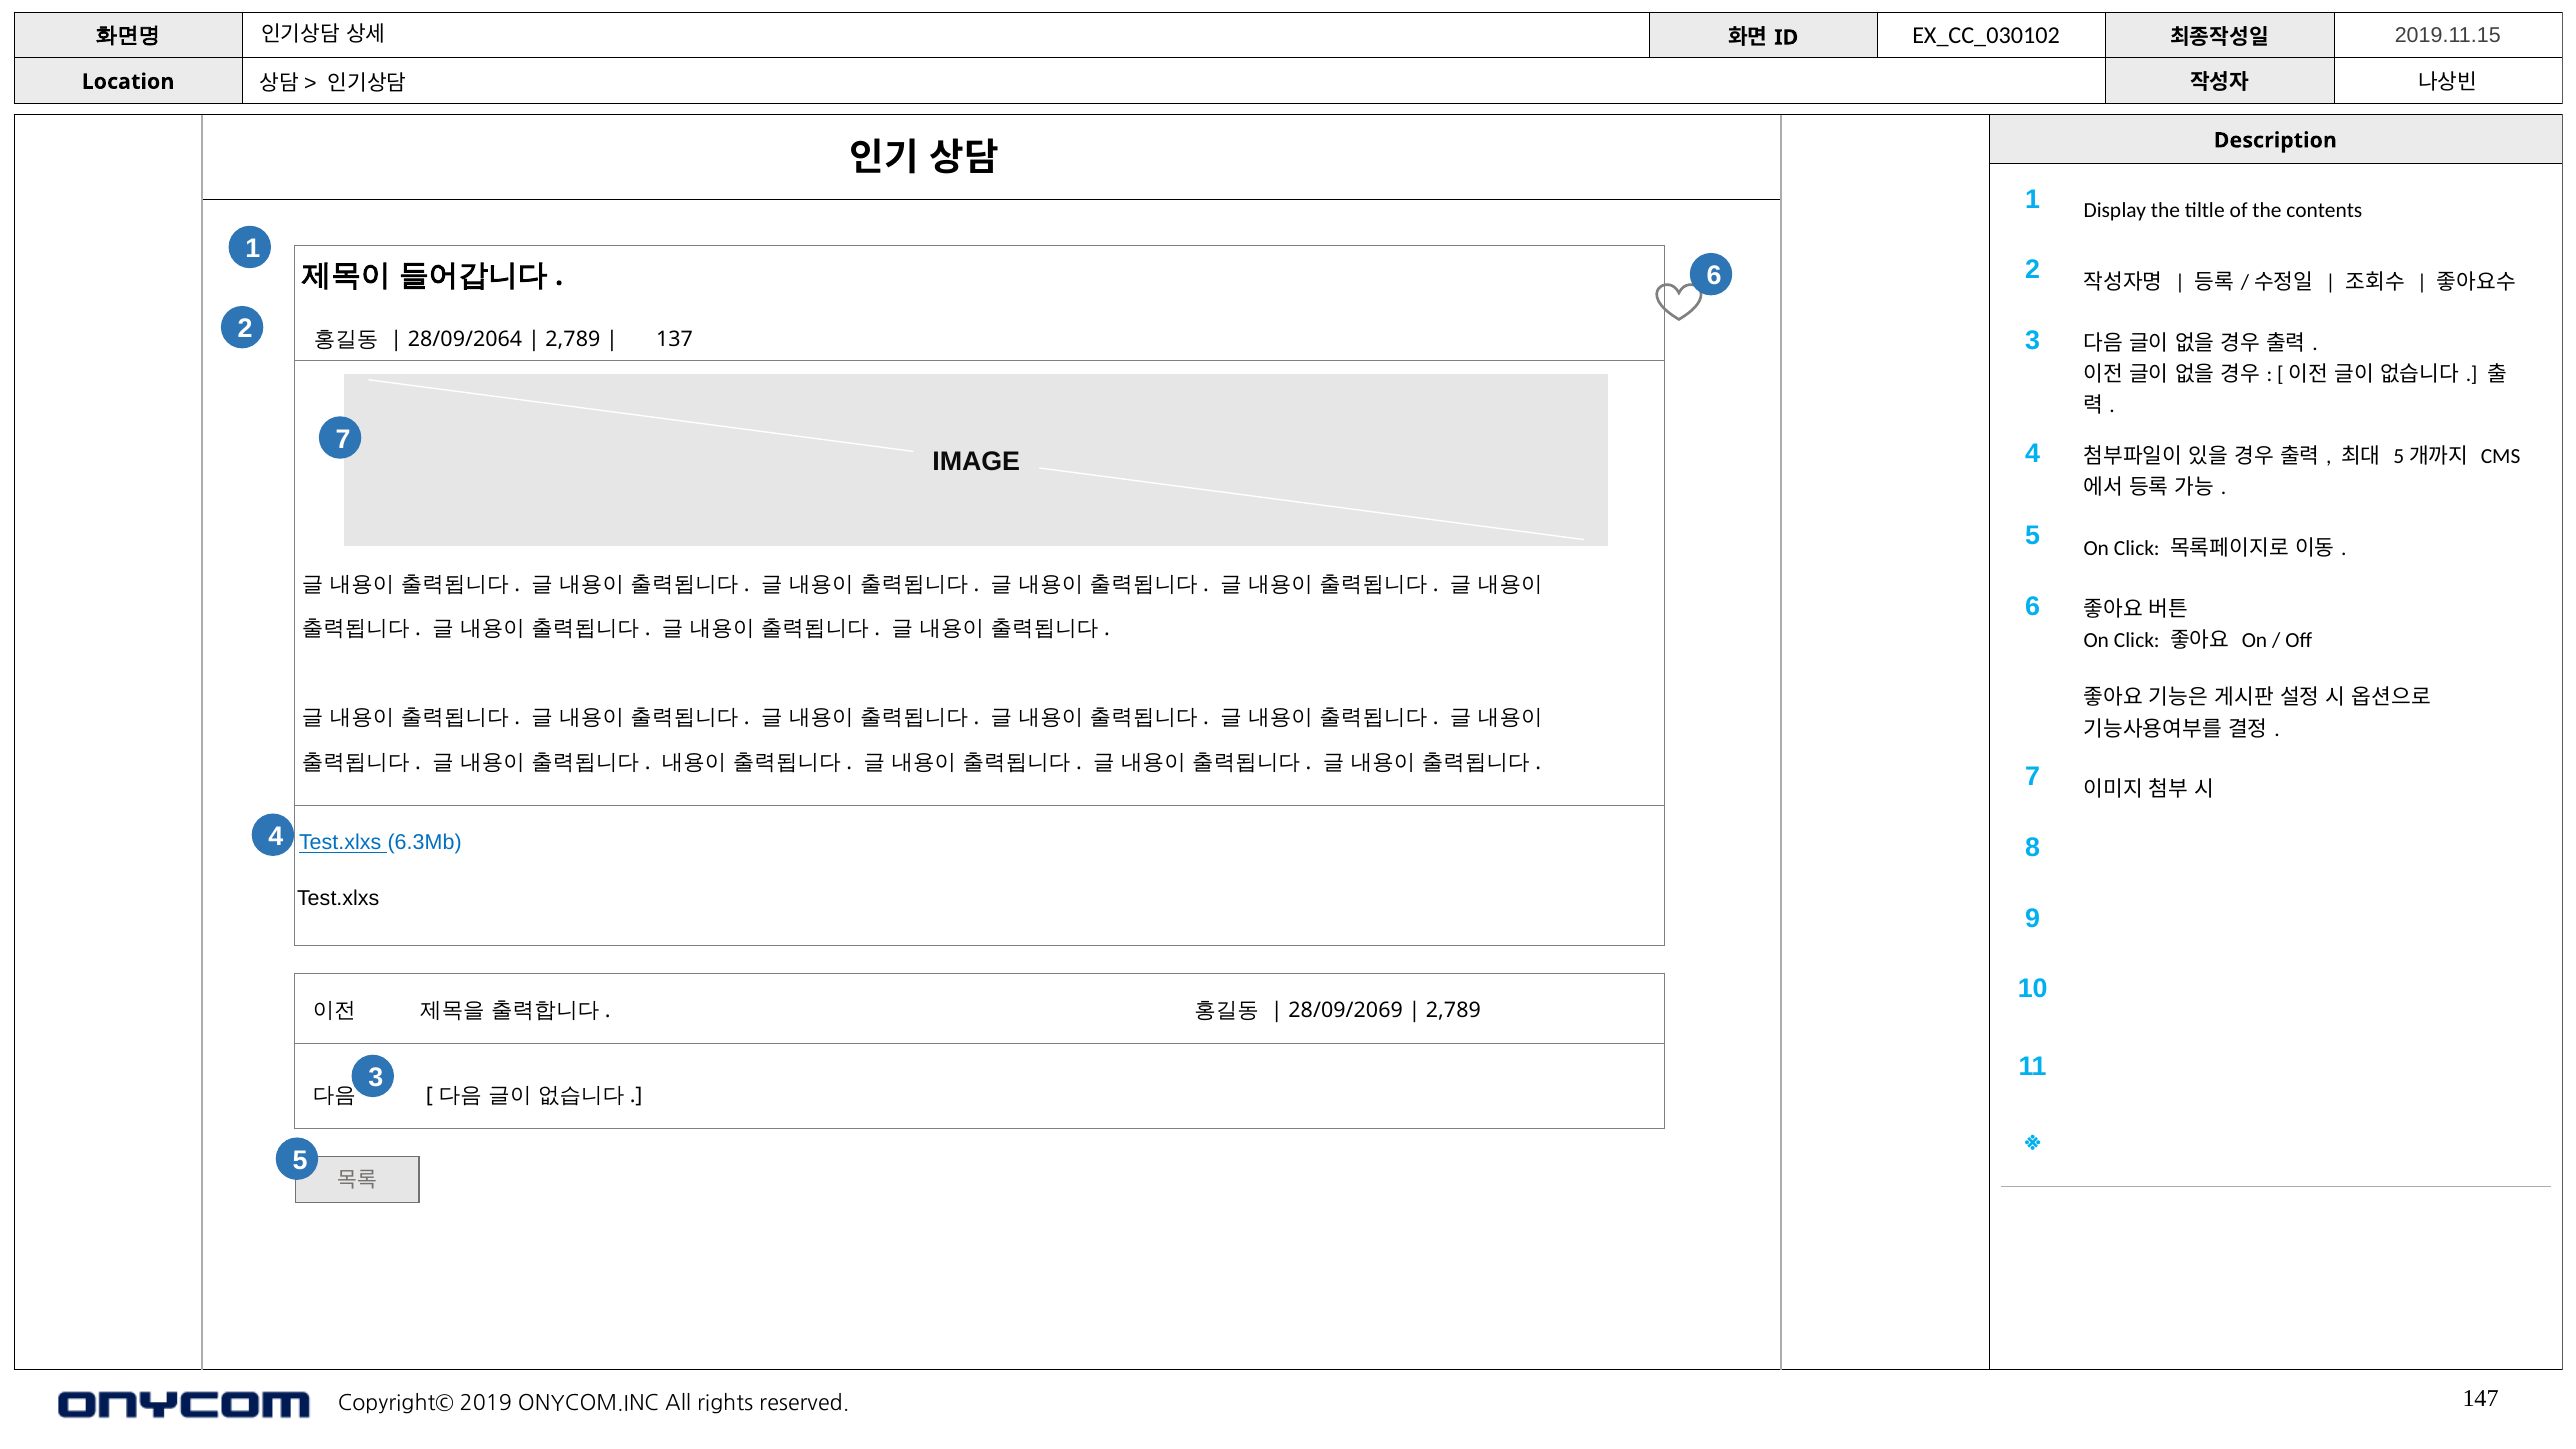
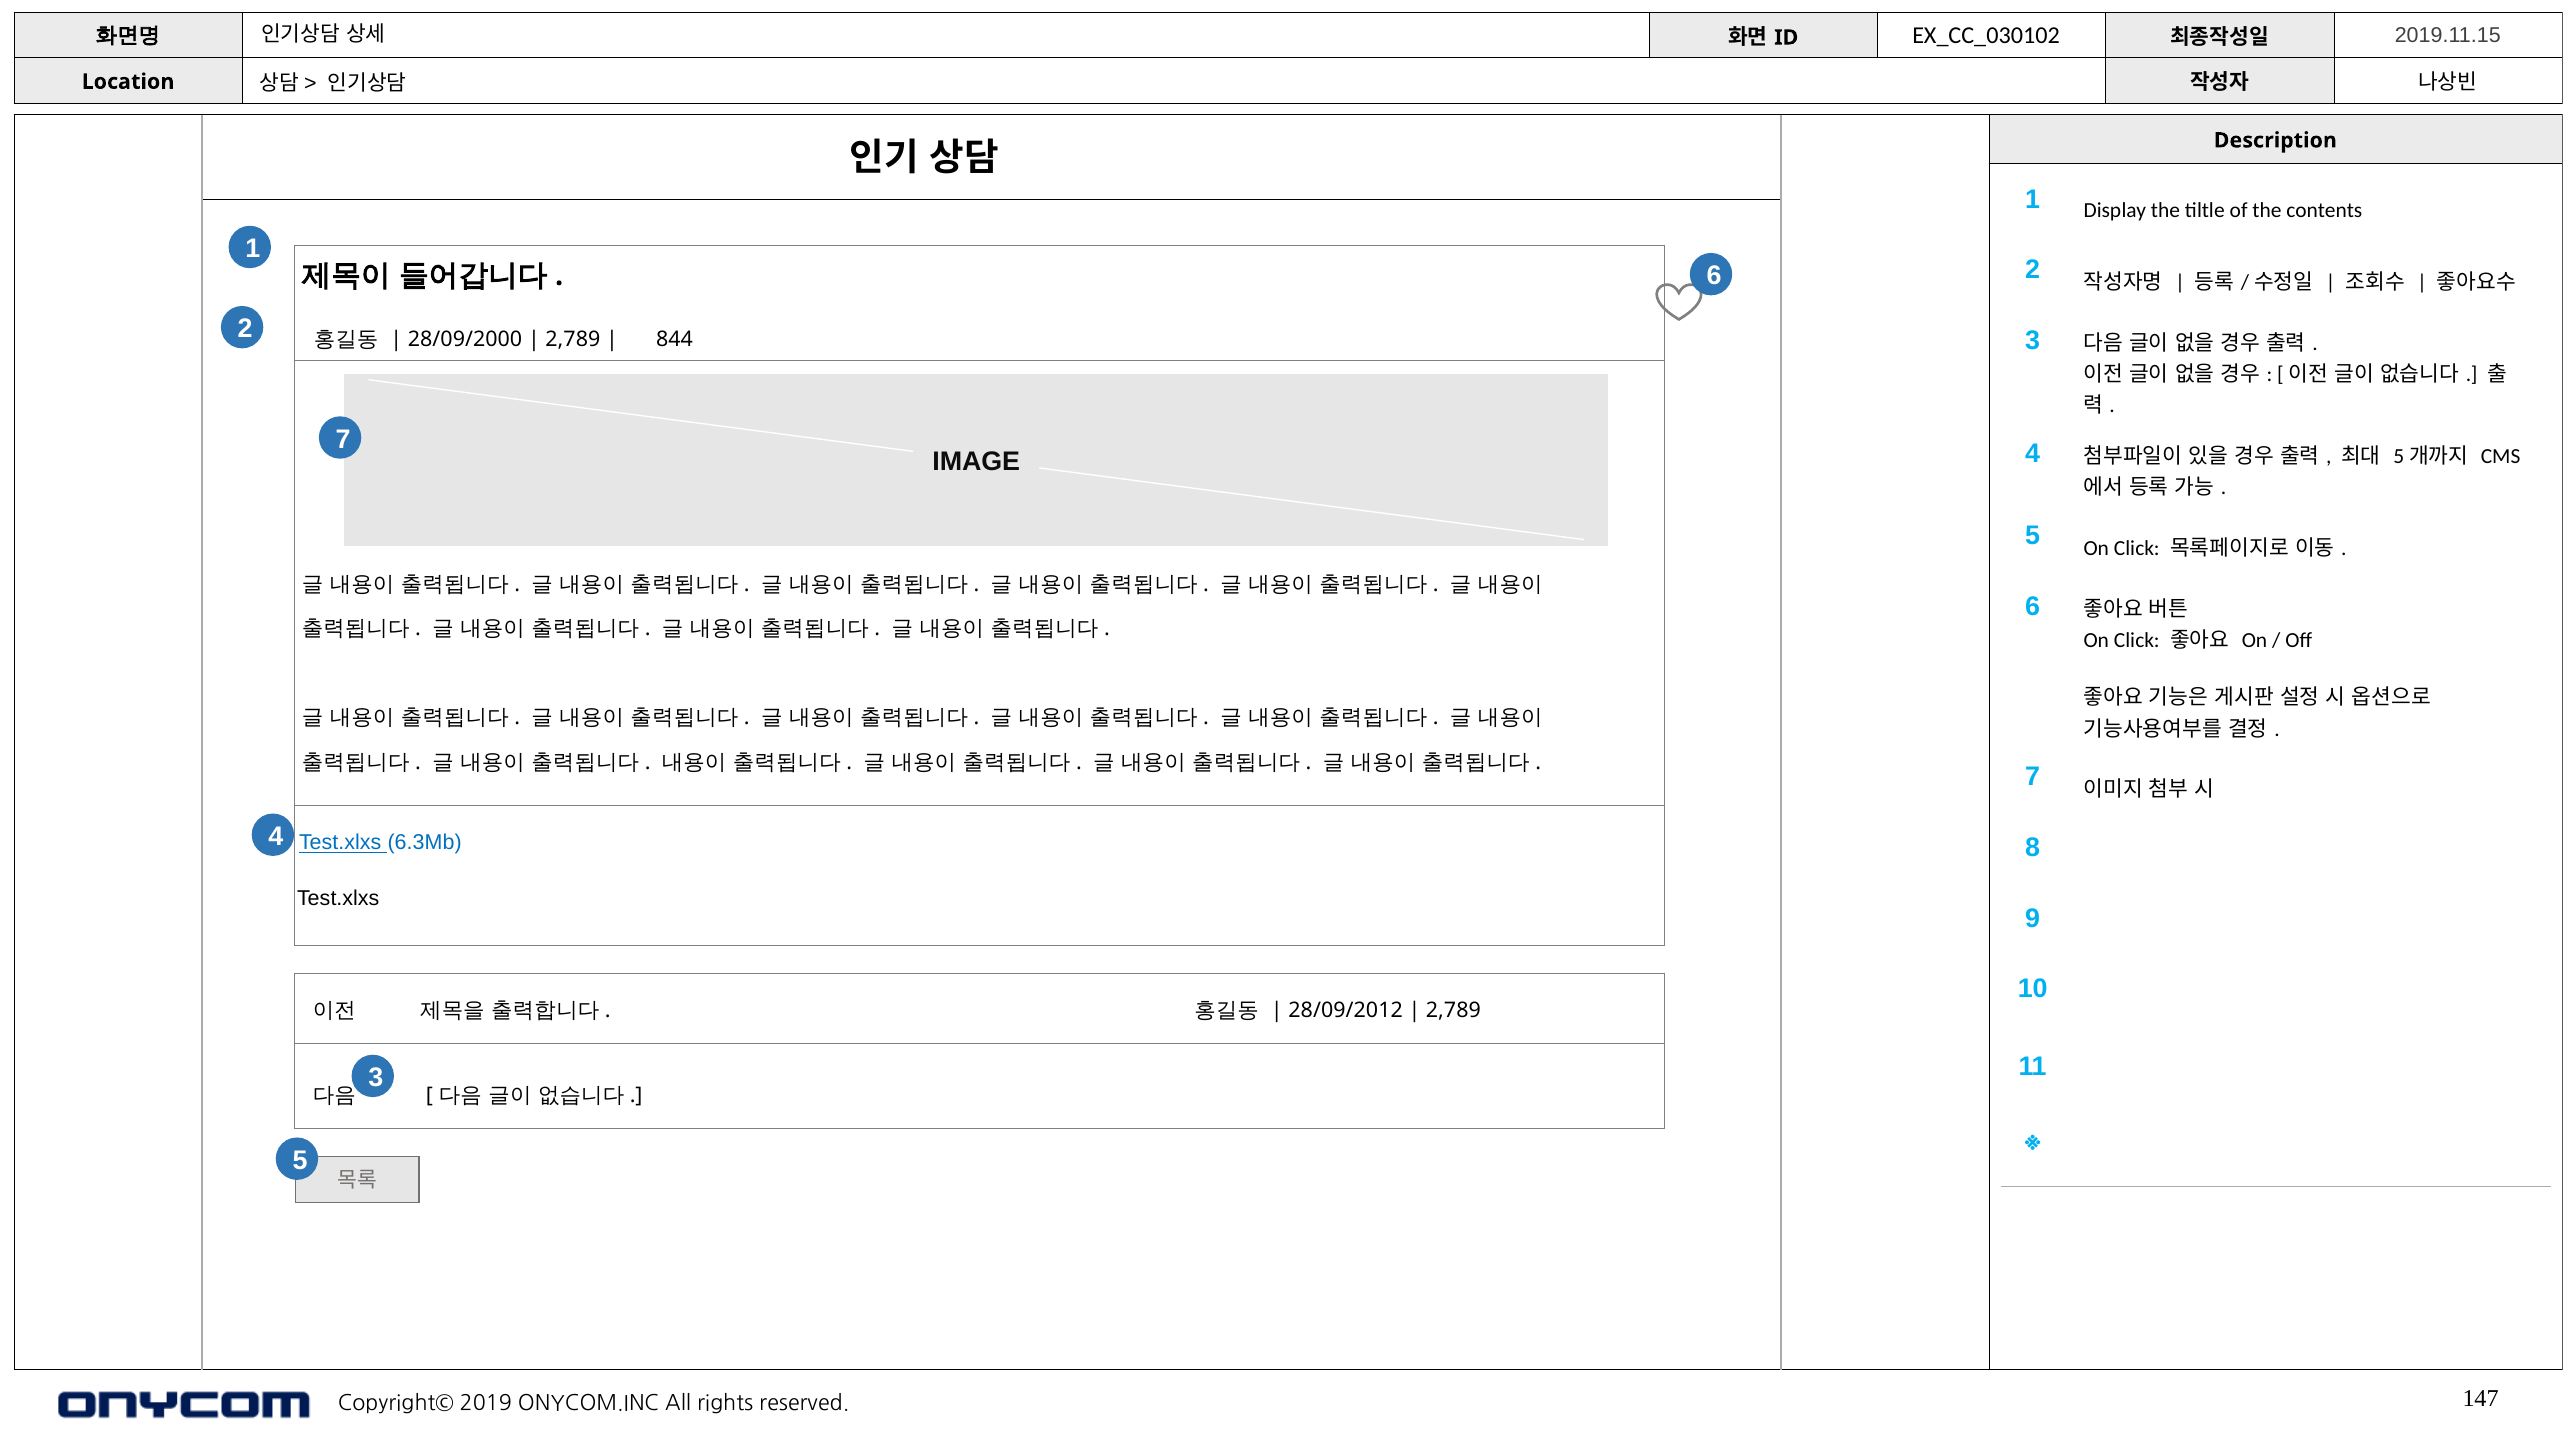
28/09/2064: 28/09/2064 -> 28/09/2000 (465, 339)
137: 137 -> 844 (675, 339)
28/09/2069: 28/09/2069 -> 28/09/2012 (1346, 1010)
